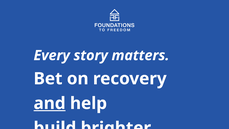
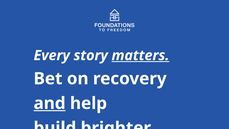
matters underline: none -> present (140, 55)
